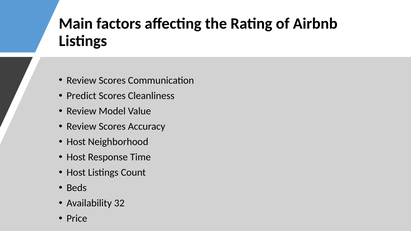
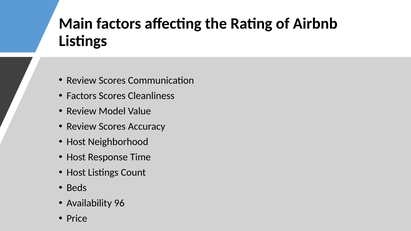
Predict: Predict -> Factors (81, 96)
32: 32 -> 96 (119, 203)
